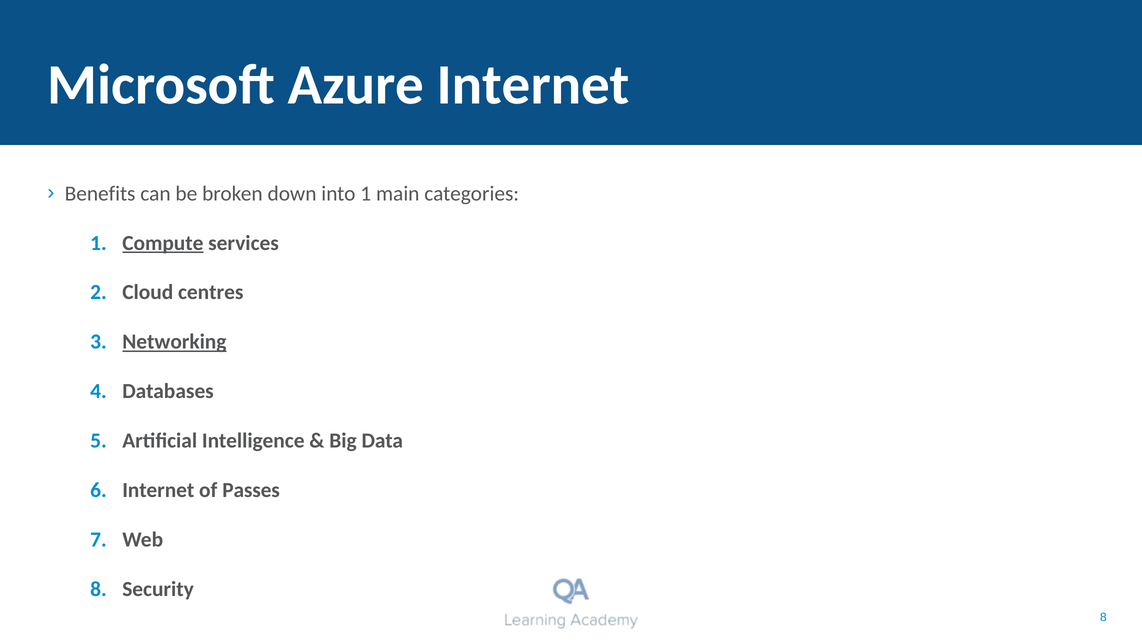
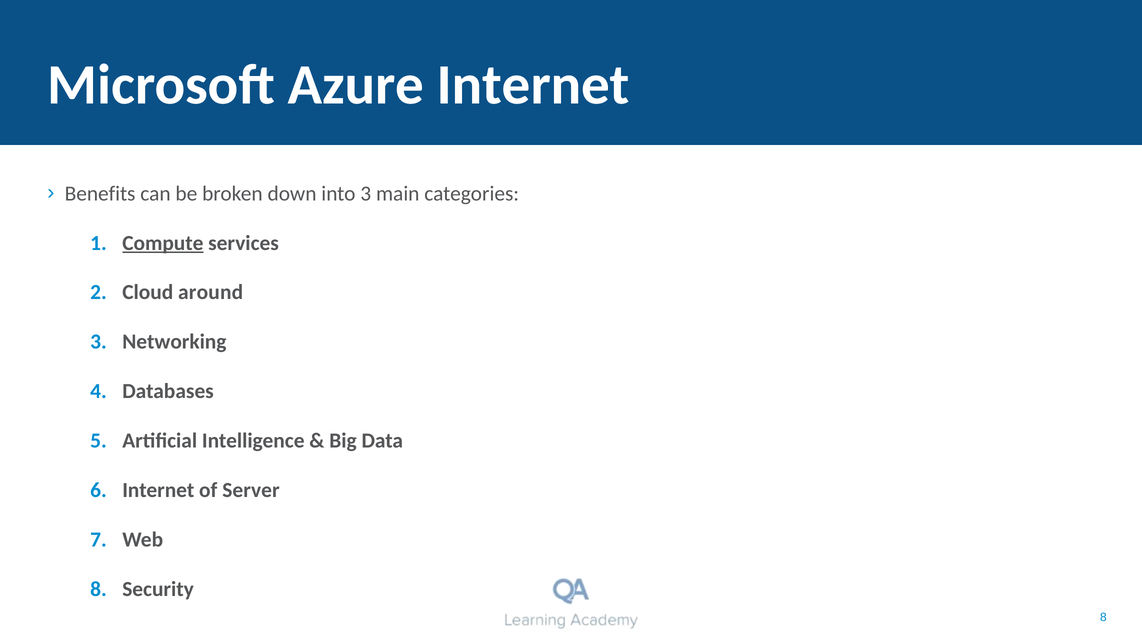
into 1: 1 -> 3 (366, 194)
centres: centres -> around (211, 293)
Networking underline: present -> none (174, 342)
Passes: Passes -> Server (251, 491)
